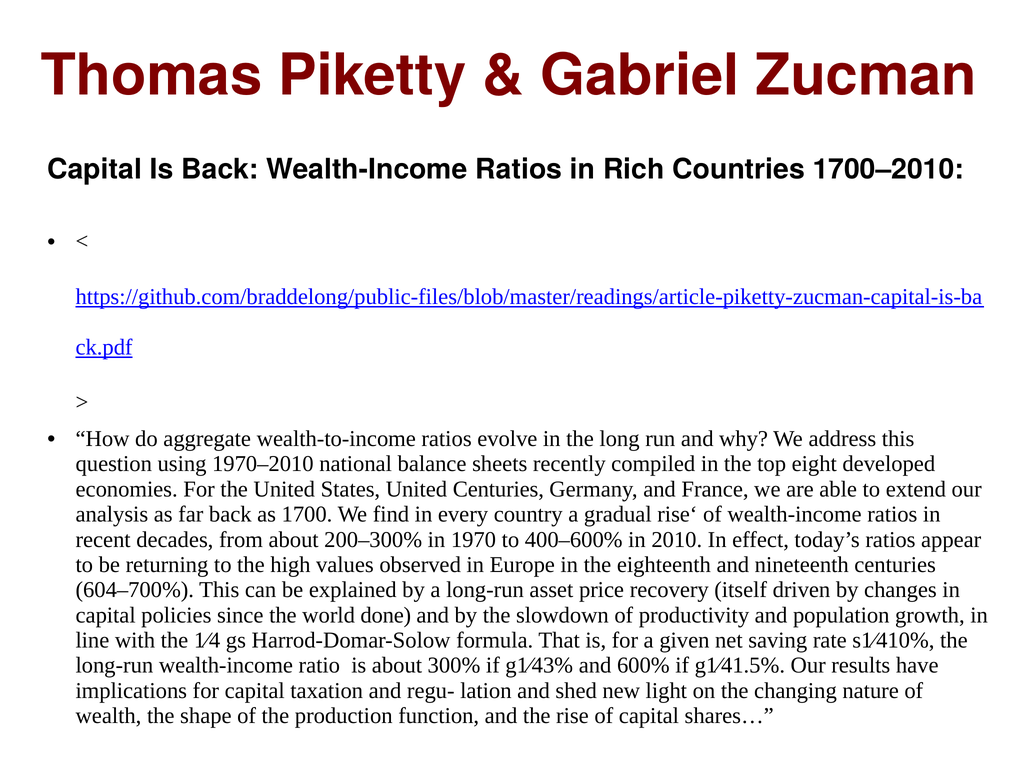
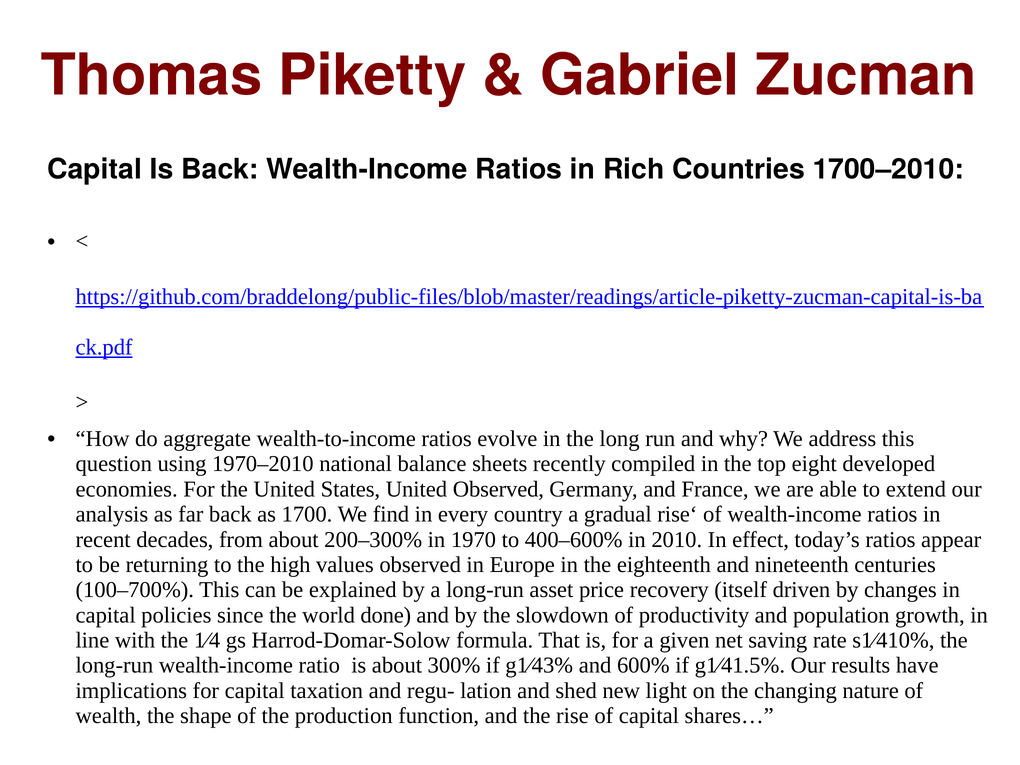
United Centuries: Centuries -> Observed (498, 489)
604–700%: 604–700% -> 100–700% (135, 590)
